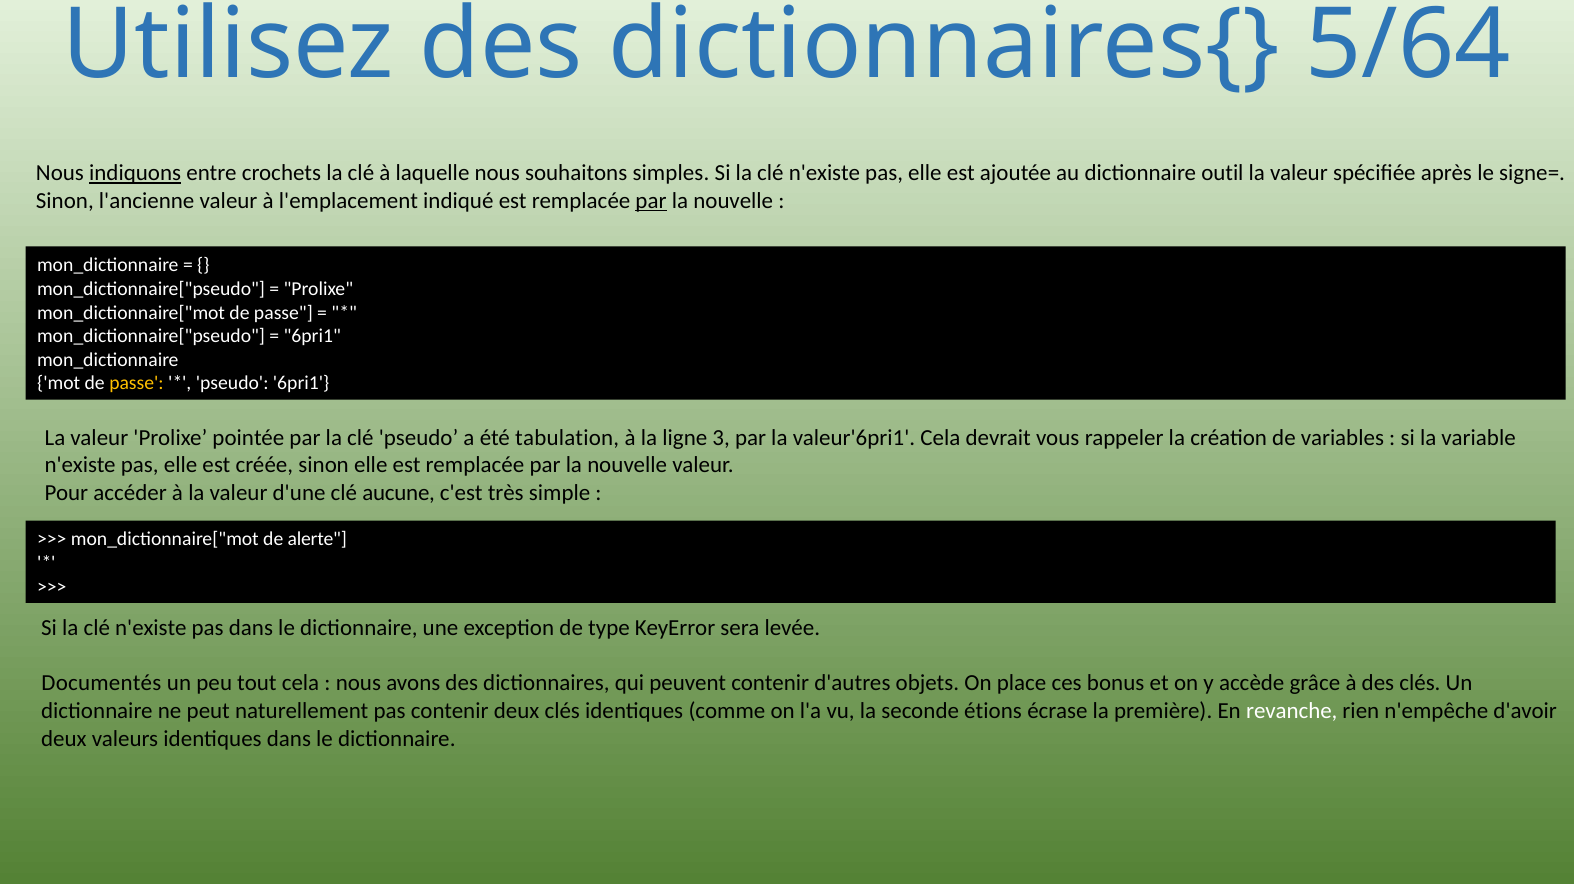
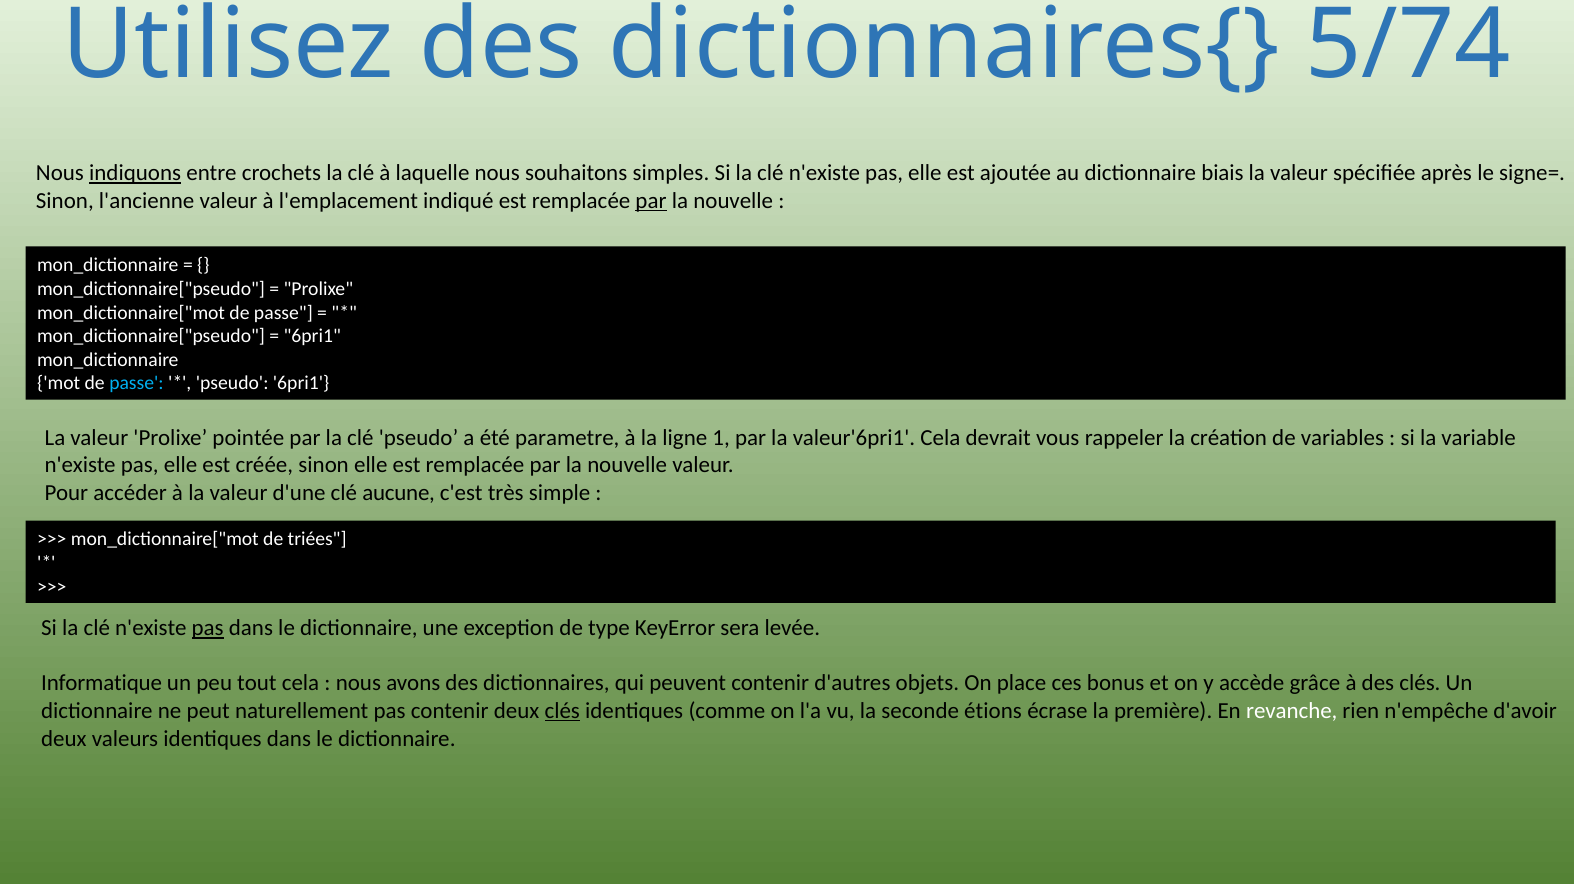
5/64: 5/64 -> 5/74 (1408, 45)
outil: outil -> biais (1222, 173)
passe colour: yellow -> light blue (136, 384)
tabulation: tabulation -> parametre (567, 438)
3: 3 -> 1 (721, 438)
alerte: alerte -> triées (317, 540)
pas underline: none -> present (208, 629)
Documentés: Documentés -> Informatique (102, 684)
clés underline: none -> present (562, 711)
